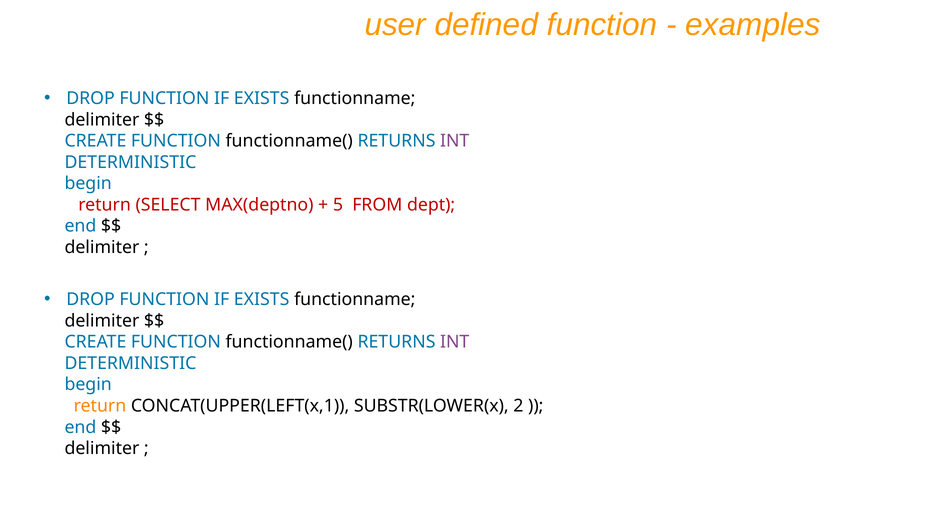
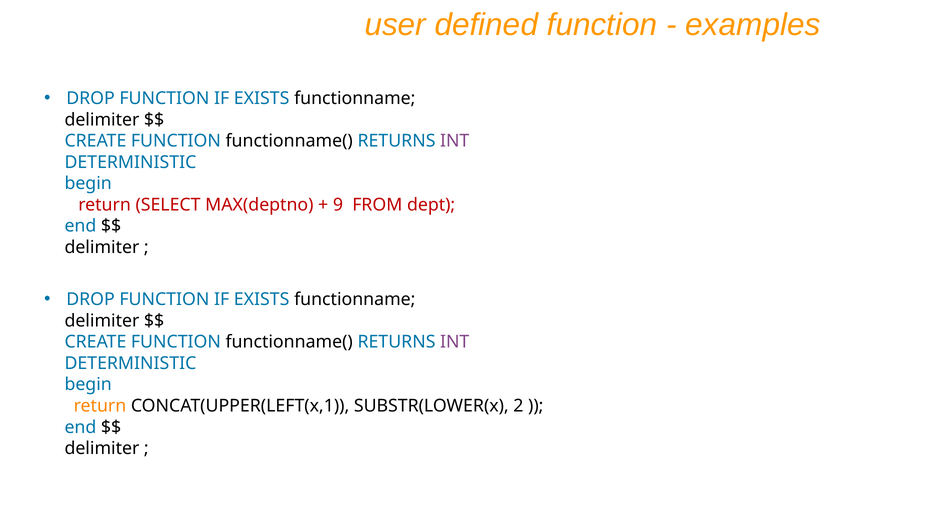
5: 5 -> 9 (338, 205)
